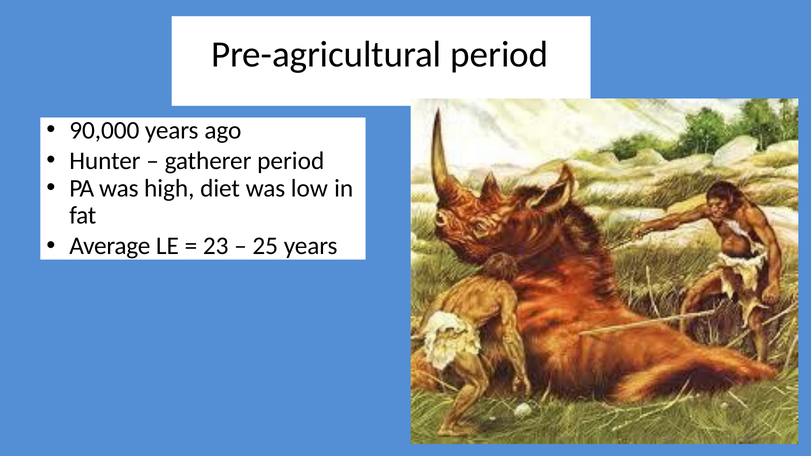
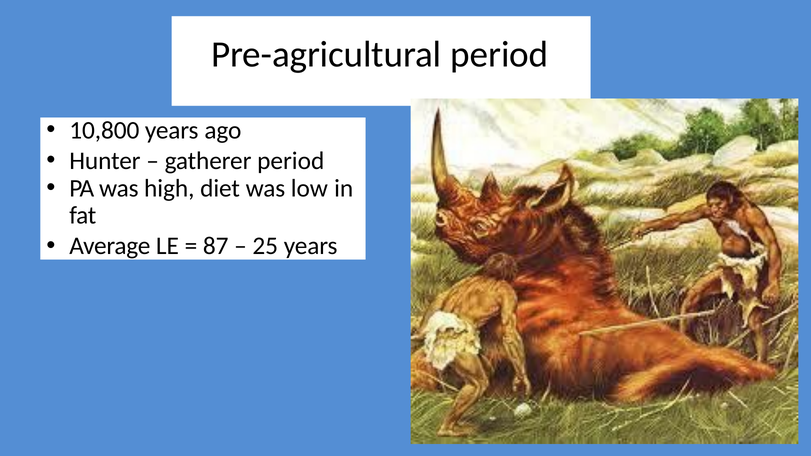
90,000: 90,000 -> 10,800 (104, 131)
23: 23 -> 87 (216, 246)
